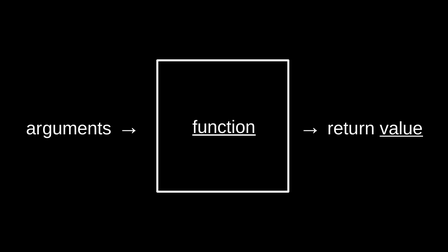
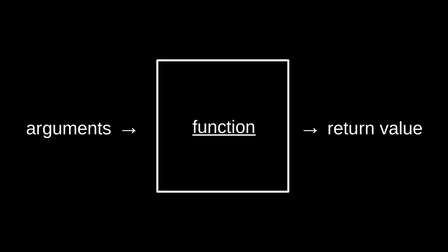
value underline: present -> none (401, 128)
